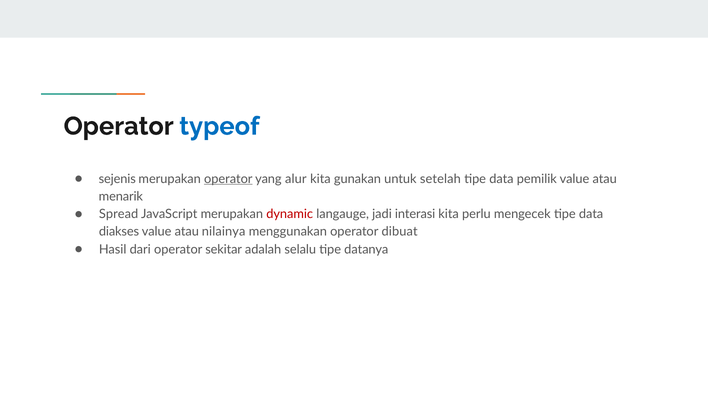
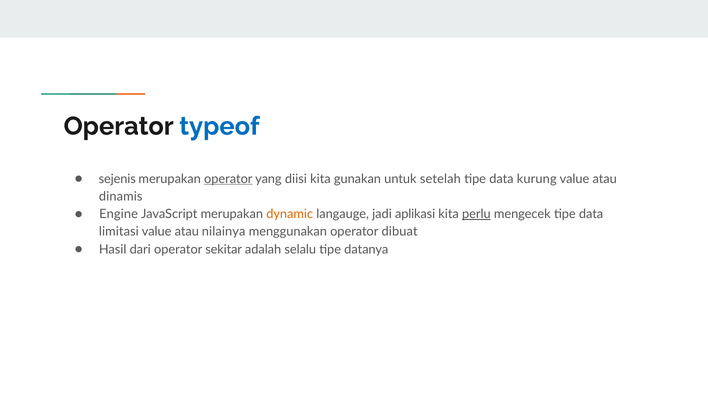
alur: alur -> diisi (296, 179)
pemilik: pemilik -> kurung (537, 179)
menarik: menarik -> dinamis (121, 197)
Spread: Spread -> Engine (119, 214)
dynamic colour: red -> orange (290, 214)
interasi: interasi -> aplikasi (415, 214)
perlu underline: none -> present (476, 214)
diakses: diakses -> limitasi (119, 232)
